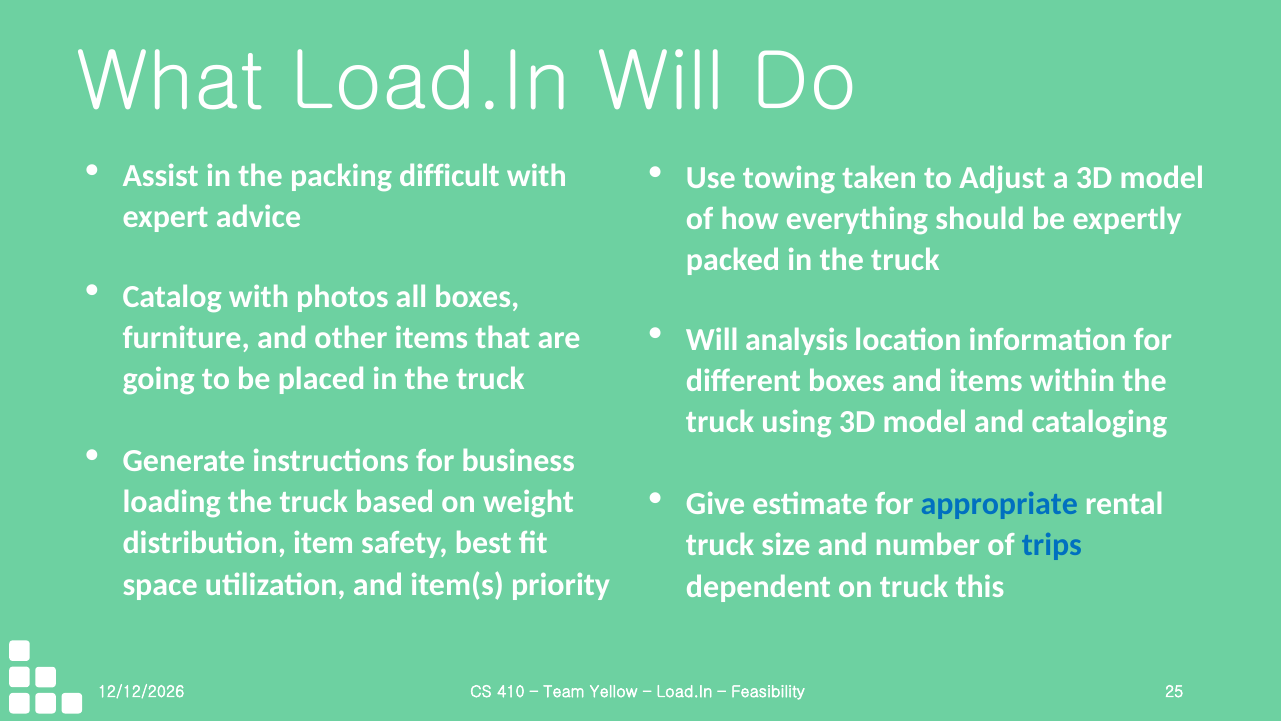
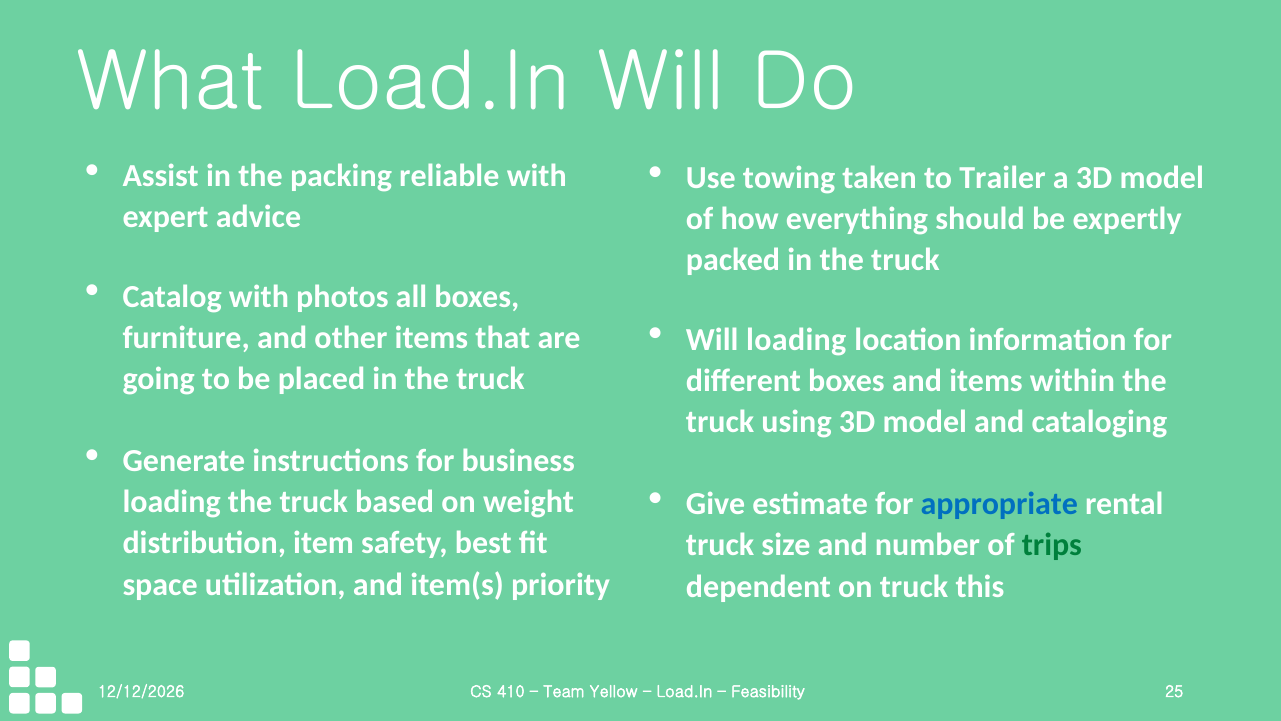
difficult: difficult -> reliable (449, 176)
Adjust: Adjust -> Trailer (1002, 178)
Will analysis: analysis -> loading (796, 339)
trips colour: blue -> green (1052, 545)
